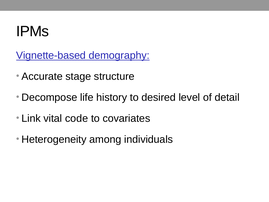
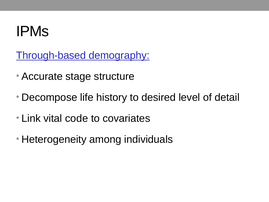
Vignette-based: Vignette-based -> Through-based (51, 55)
